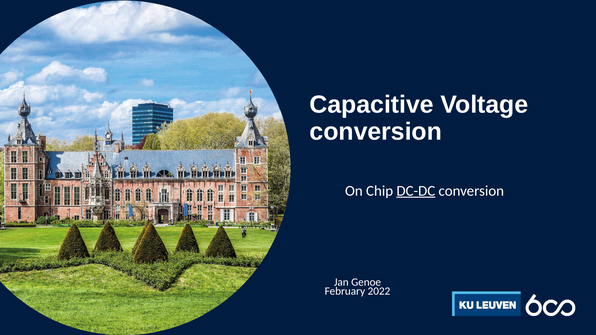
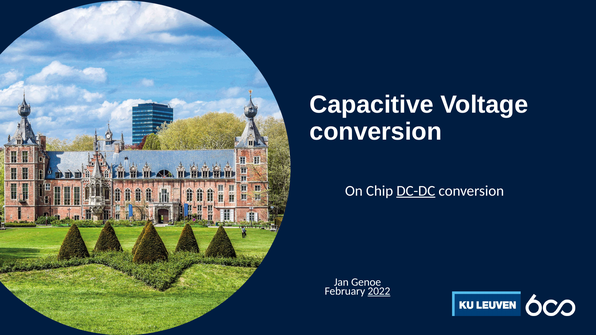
2022 underline: none -> present (379, 291)
